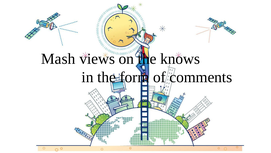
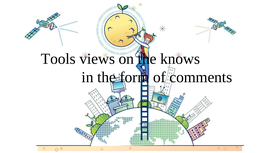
Mash: Mash -> Tools (58, 59)
